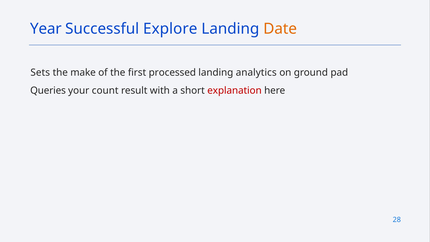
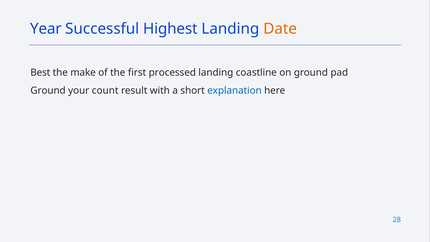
Explore: Explore -> Highest (170, 29)
Sets: Sets -> Best (40, 73)
analytics: analytics -> coastline (256, 73)
Queries: Queries -> Ground (48, 91)
explanation colour: red -> blue (234, 91)
